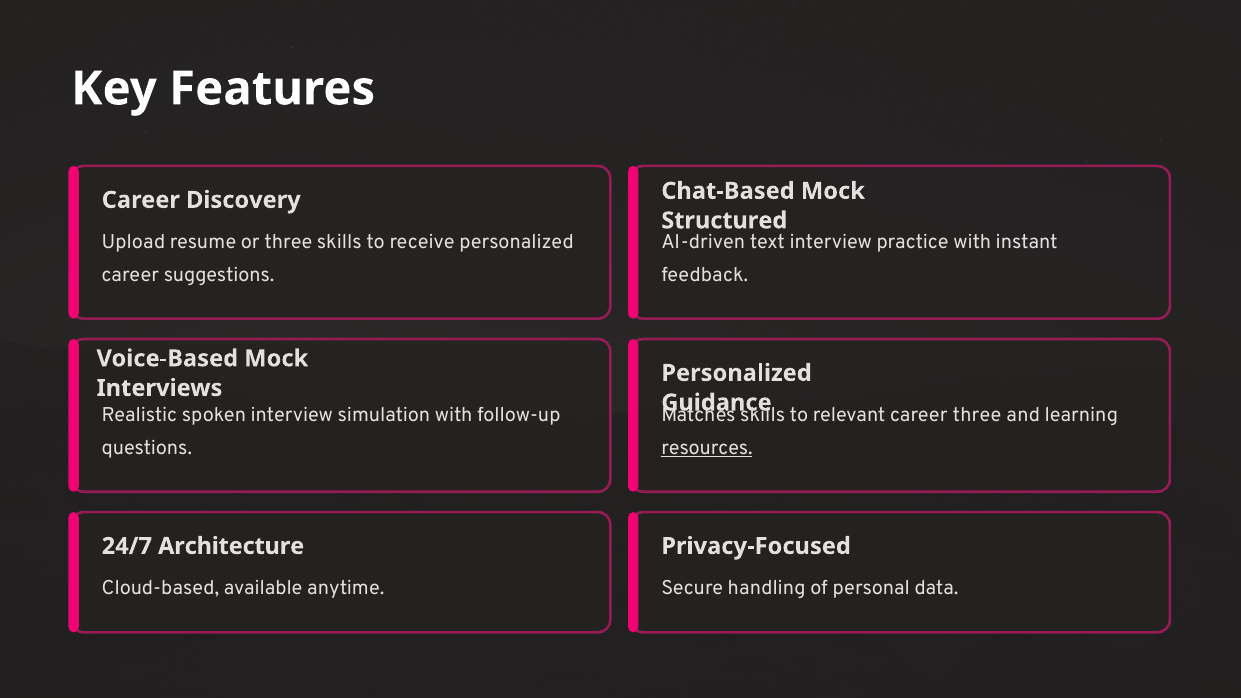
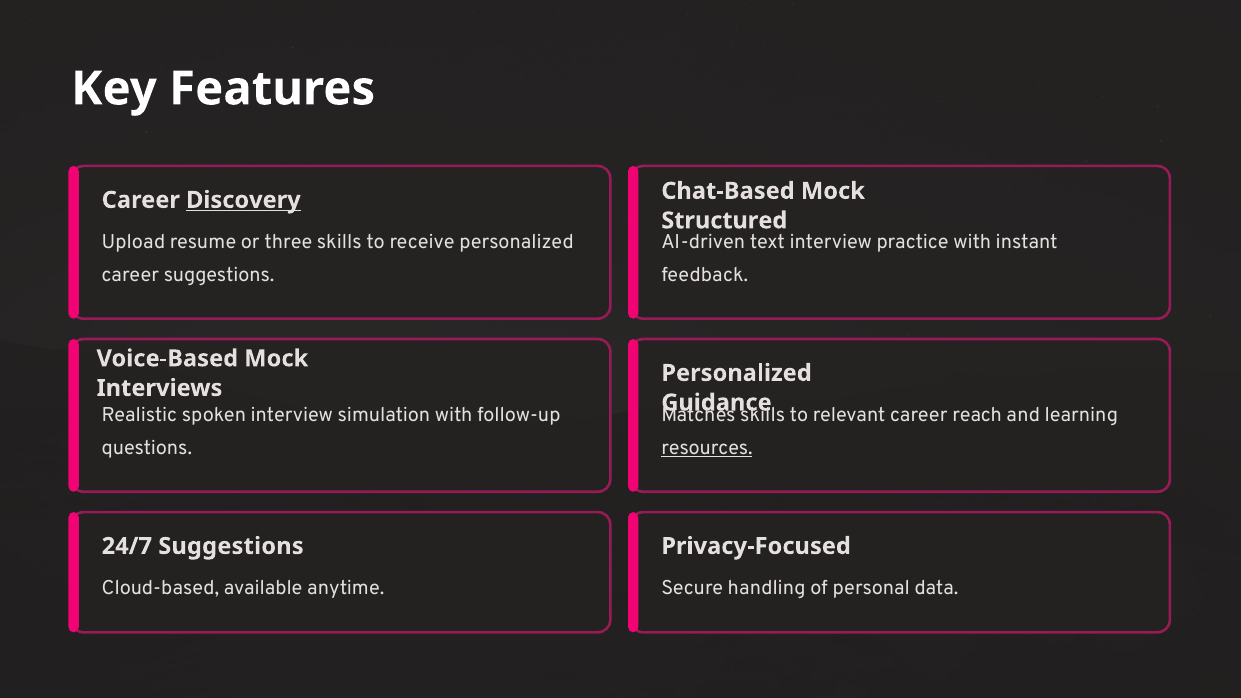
Discovery underline: none -> present (243, 200)
career three: three -> reach (977, 415)
24/7 Architecture: Architecture -> Suggestions (231, 546)
